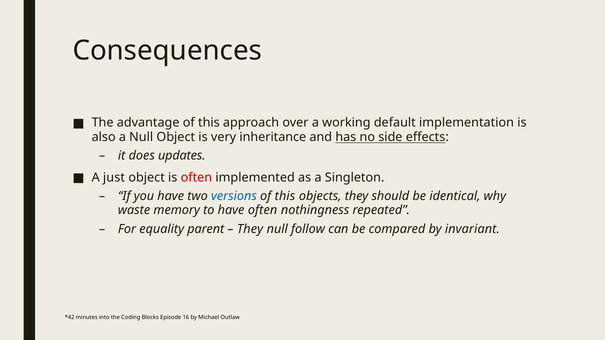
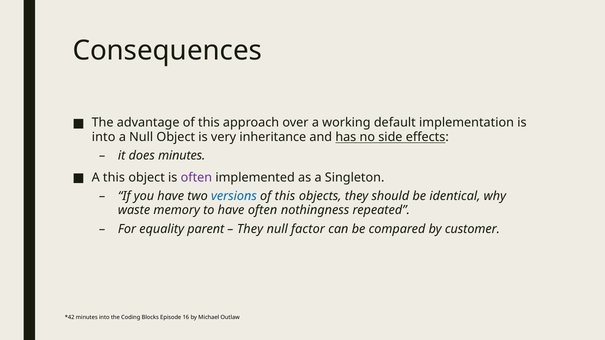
also: also -> into (104, 137)
does updates: updates -> minutes (182, 156)
A just: just -> this (114, 178)
often colour: red -> purple (196, 178)
follow: follow -> factor (308, 229)
invariant: invariant -> customer (472, 229)
